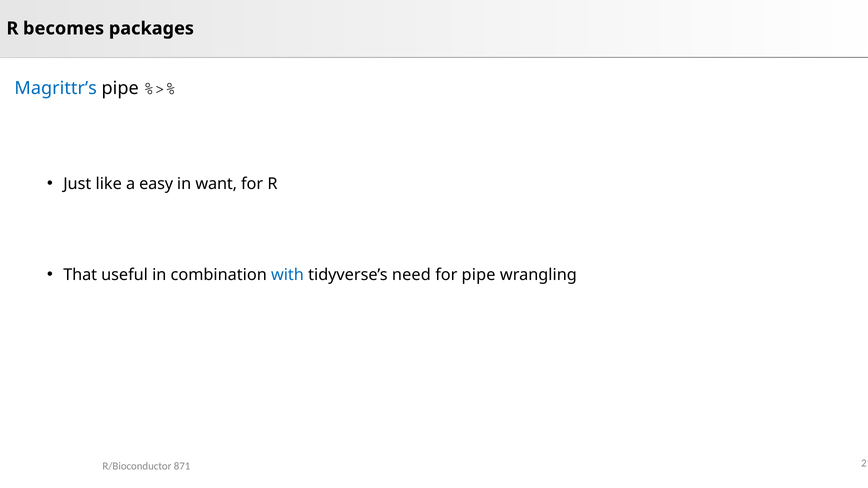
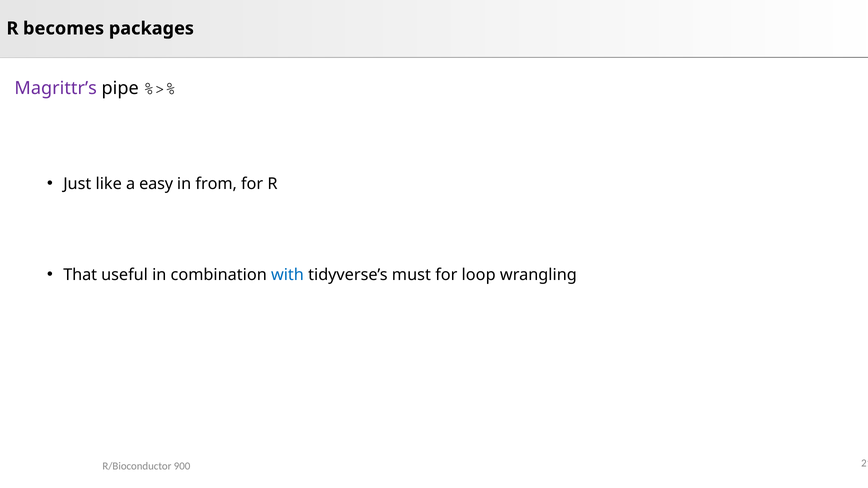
Magrittr’s colour: blue -> purple (56, 88)
want: want -> from (216, 184)
need: need -> must (411, 275)
for pipe: pipe -> loop (479, 275)
871: 871 -> 900 (182, 466)
